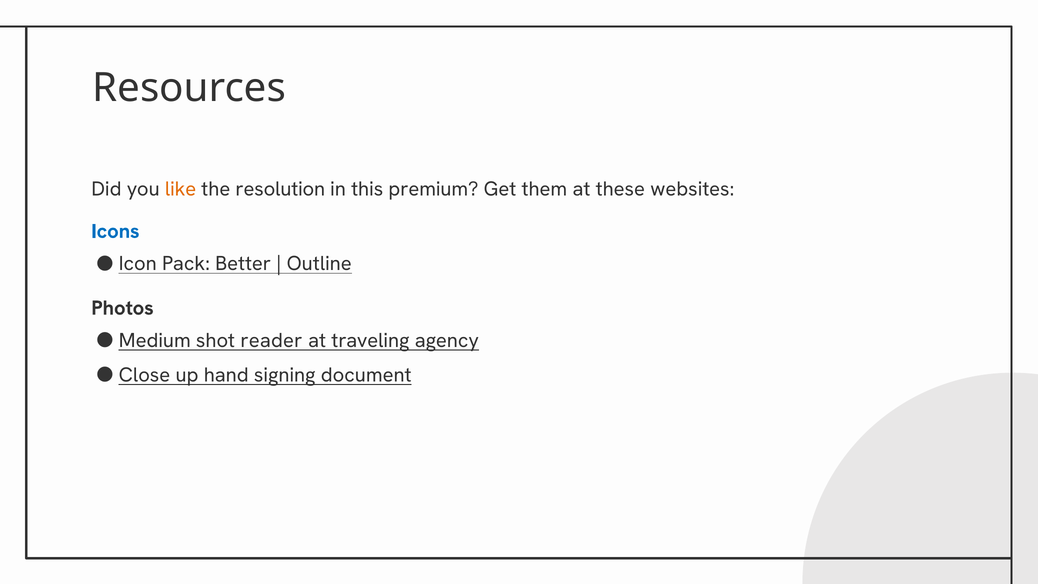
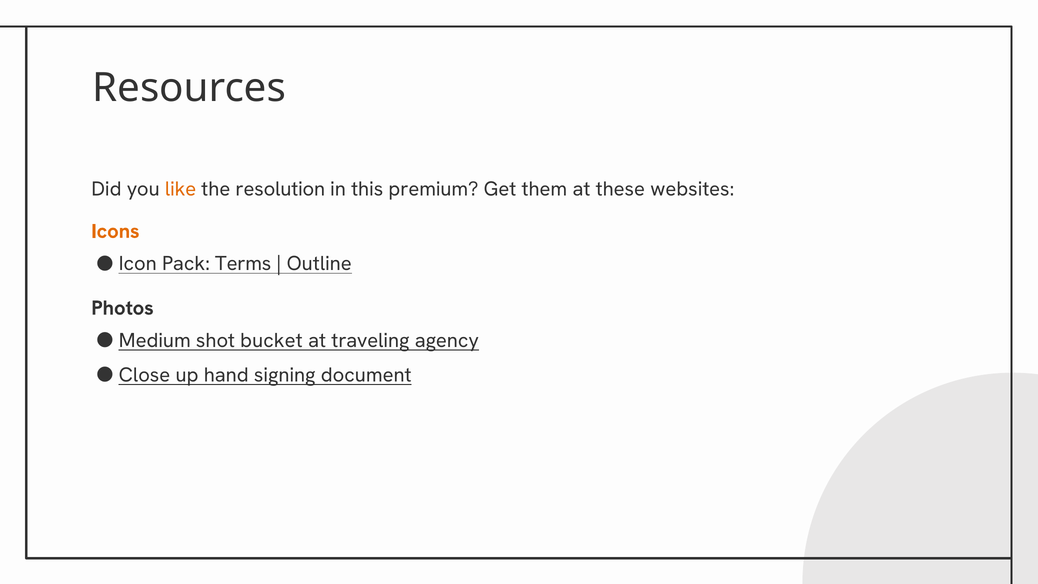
Icons colour: blue -> orange (115, 231)
Better: Better -> Terms (243, 264)
reader: reader -> bucket (271, 340)
